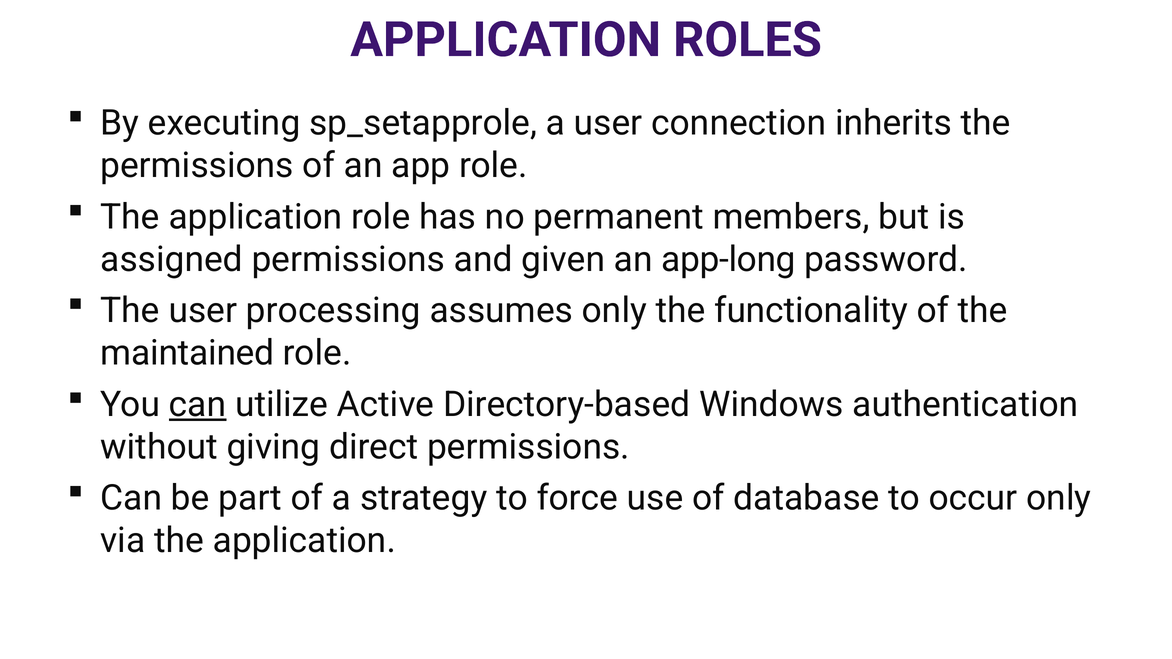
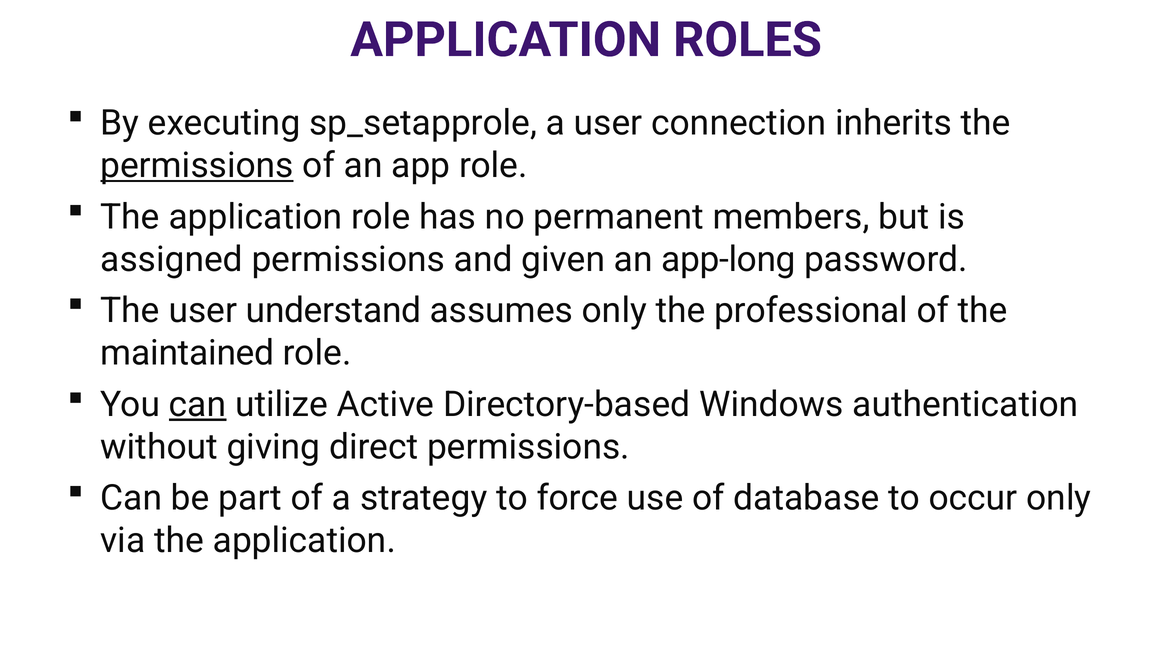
permissions underline: none -> present (197, 166)
processing: processing -> understand (333, 311)
functionality: functionality -> professional (811, 311)
